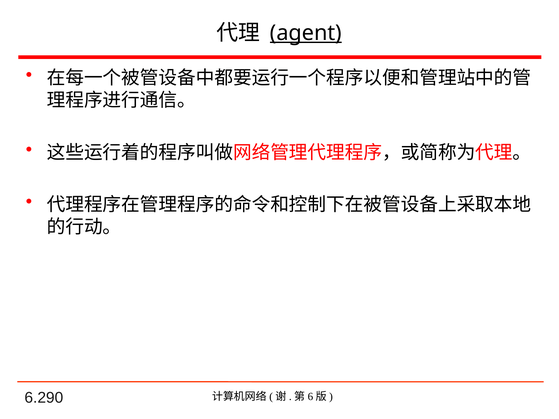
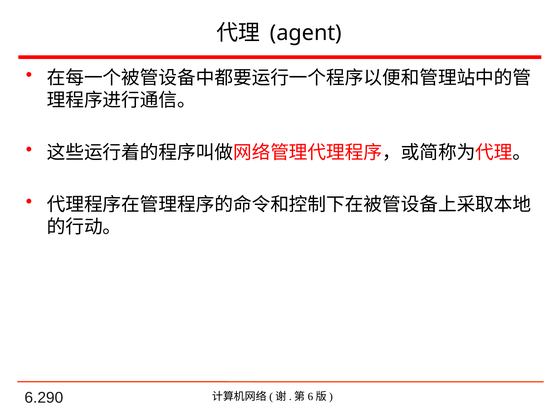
agent underline: present -> none (306, 33)
